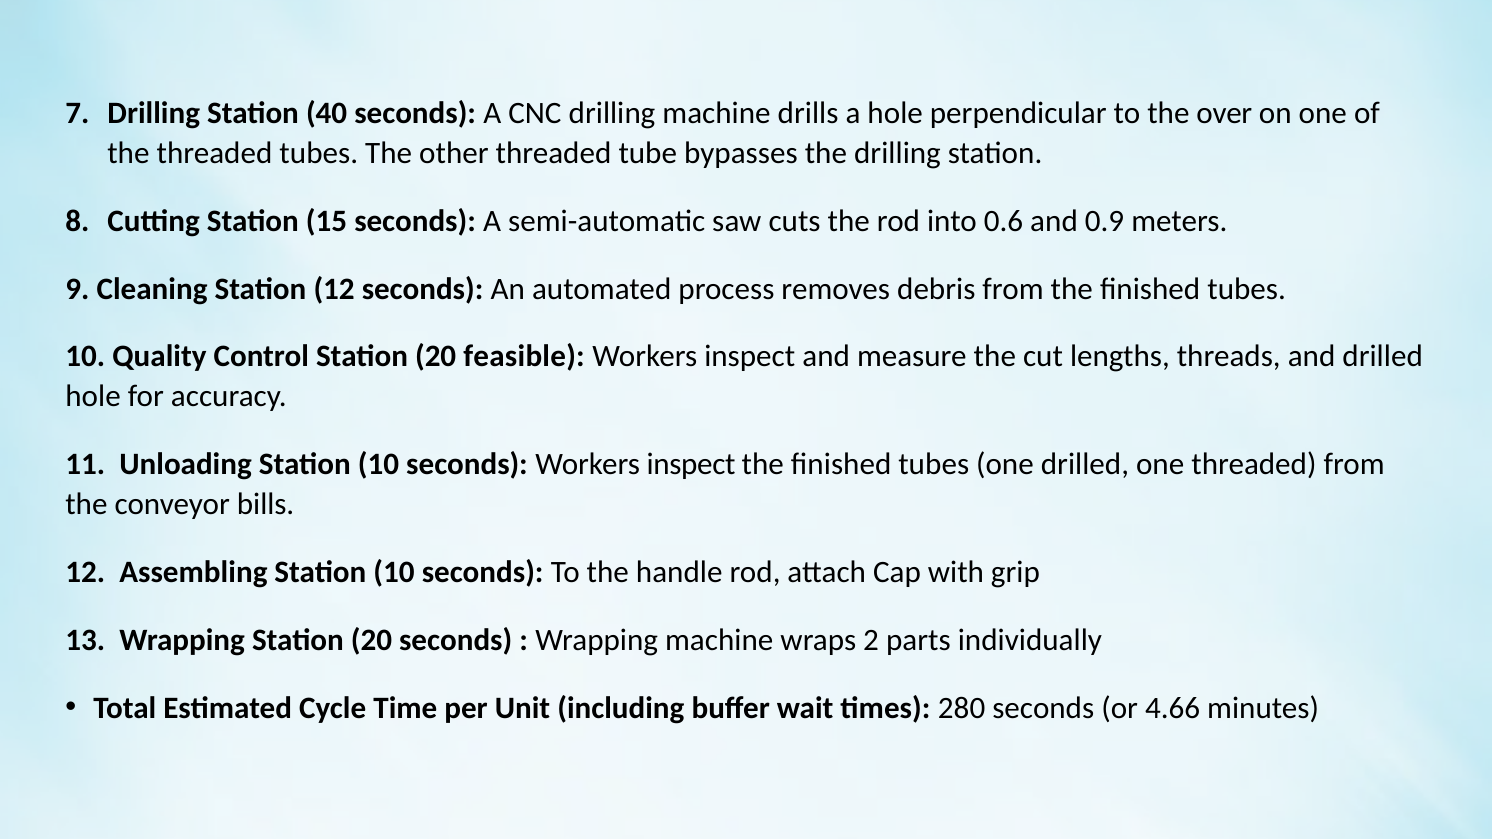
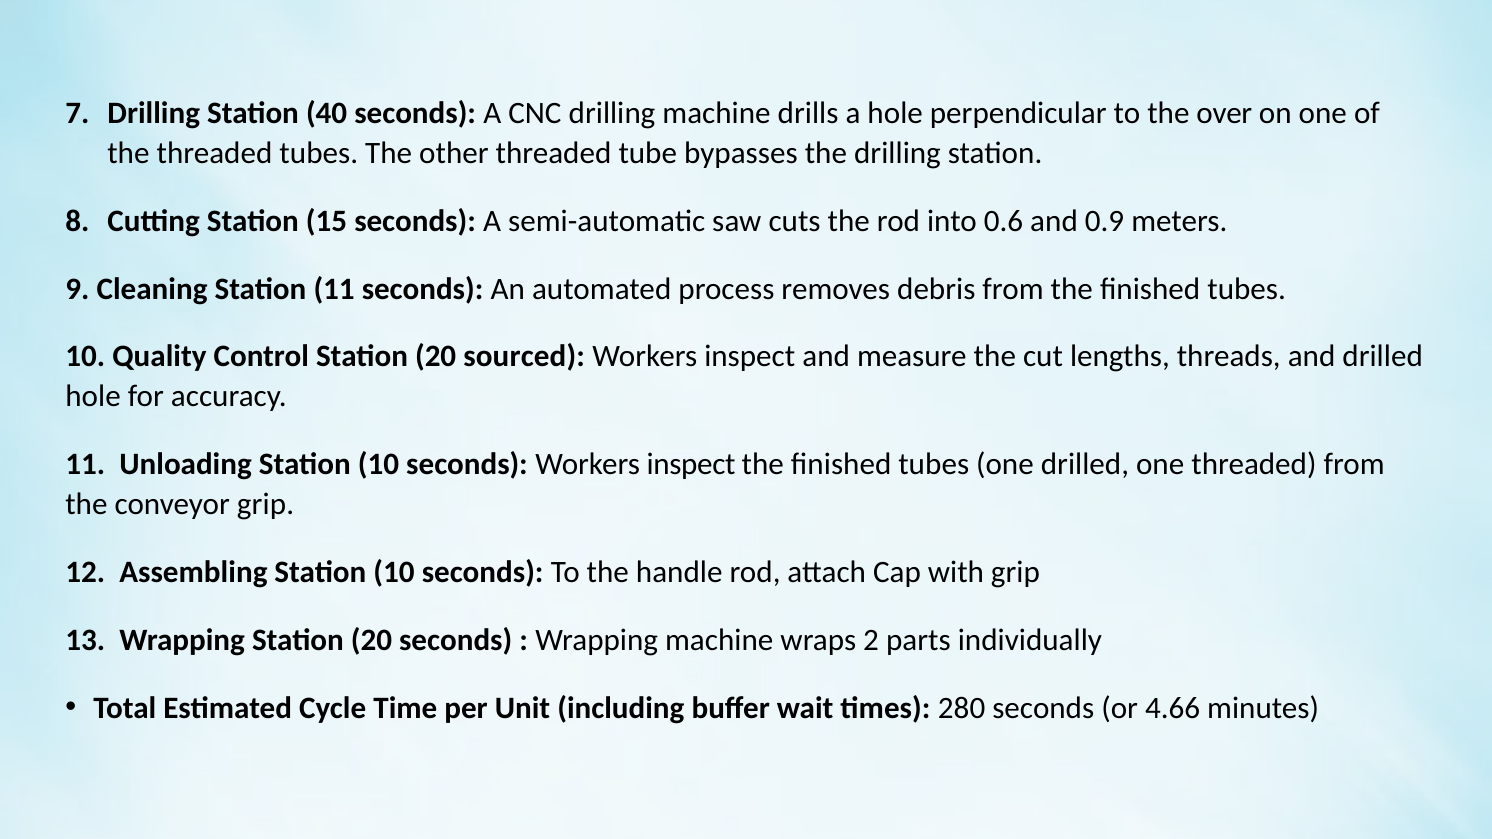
Station 12: 12 -> 11 (334, 289)
feasible: feasible -> sourced (524, 357)
conveyor bills: bills -> grip (266, 505)
